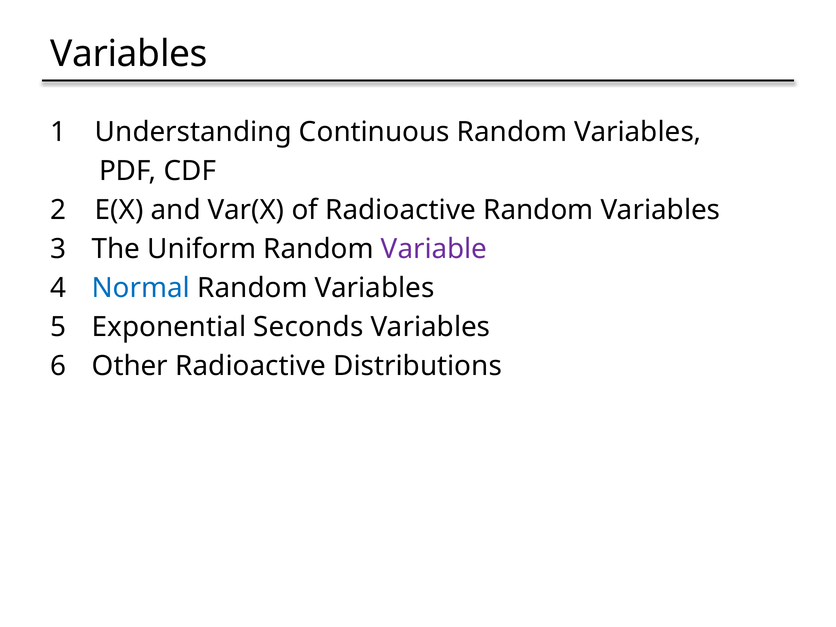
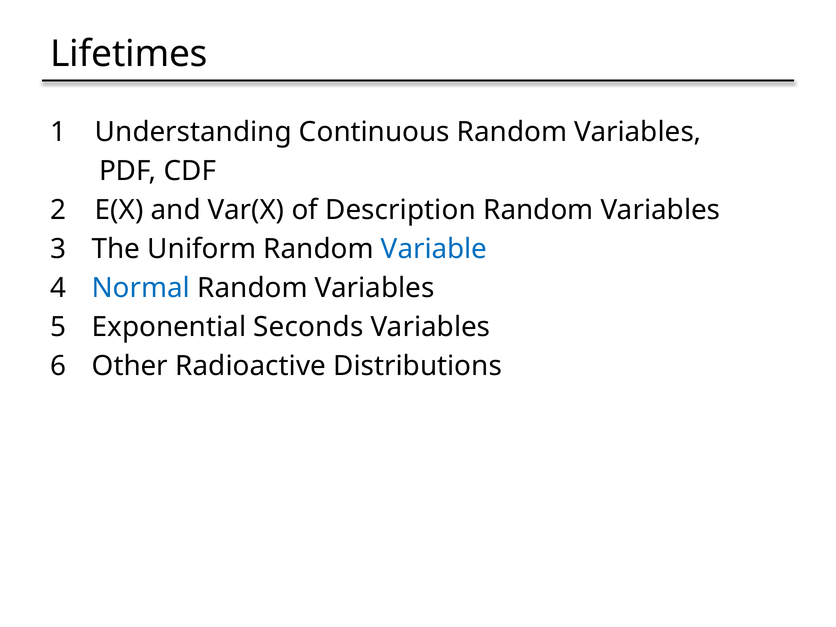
Variables: Variables -> Lifetimes (129, 54)
of Radioactive: Radioactive -> Description (401, 210)
Variable colour: purple -> blue (434, 249)
